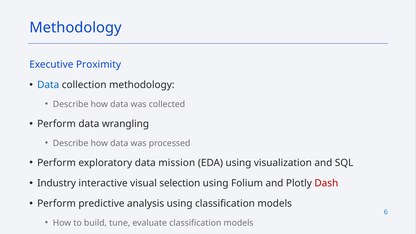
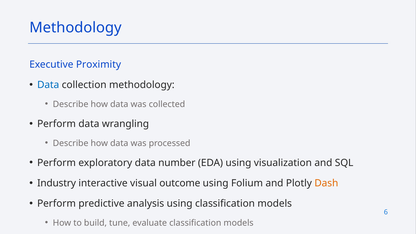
mission: mission -> number (177, 163)
selection: selection -> outcome (180, 183)
Dash colour: red -> orange (326, 183)
